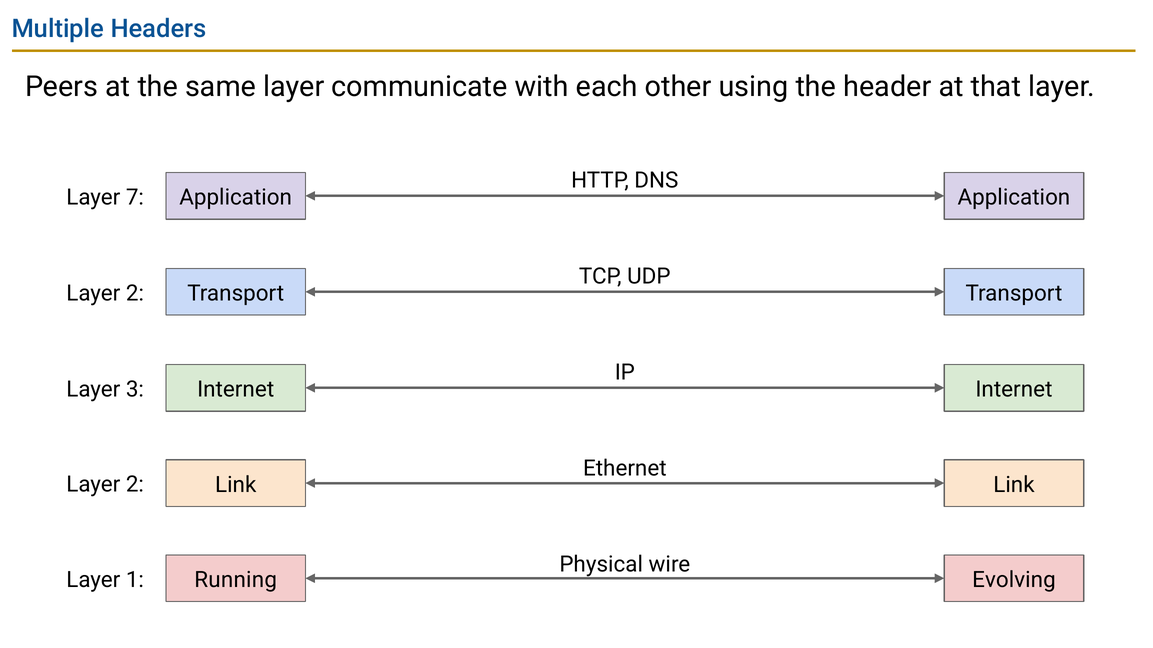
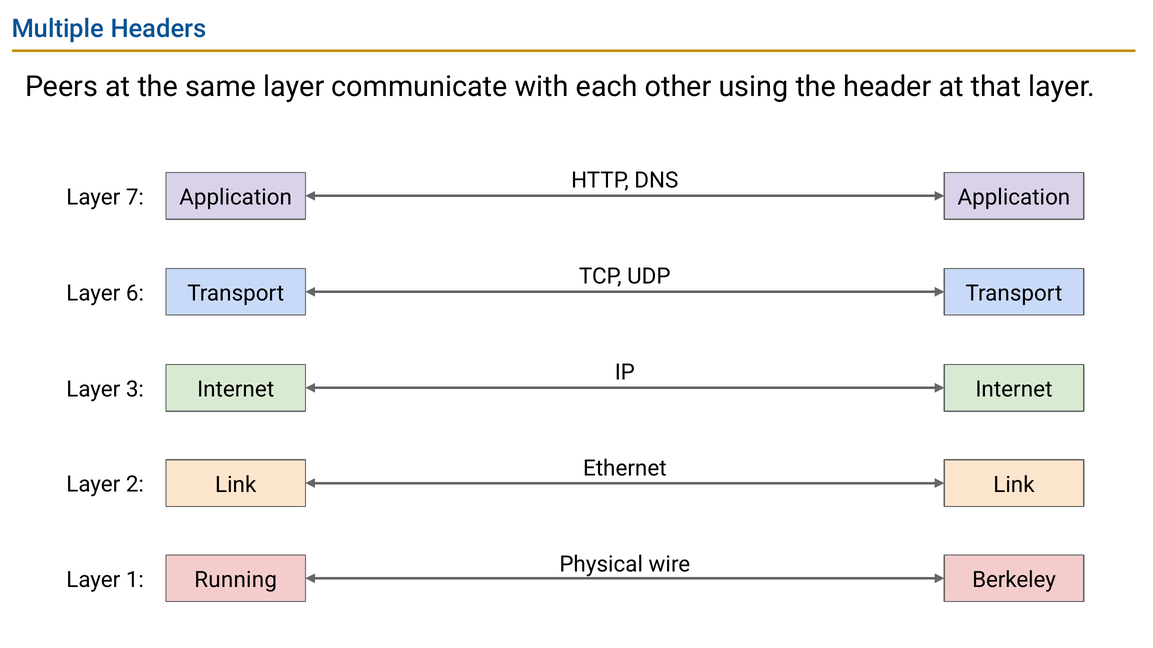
2: 2 -> 6 (135, 293)
Evolving: Evolving -> Berkeley (1014, 580)
